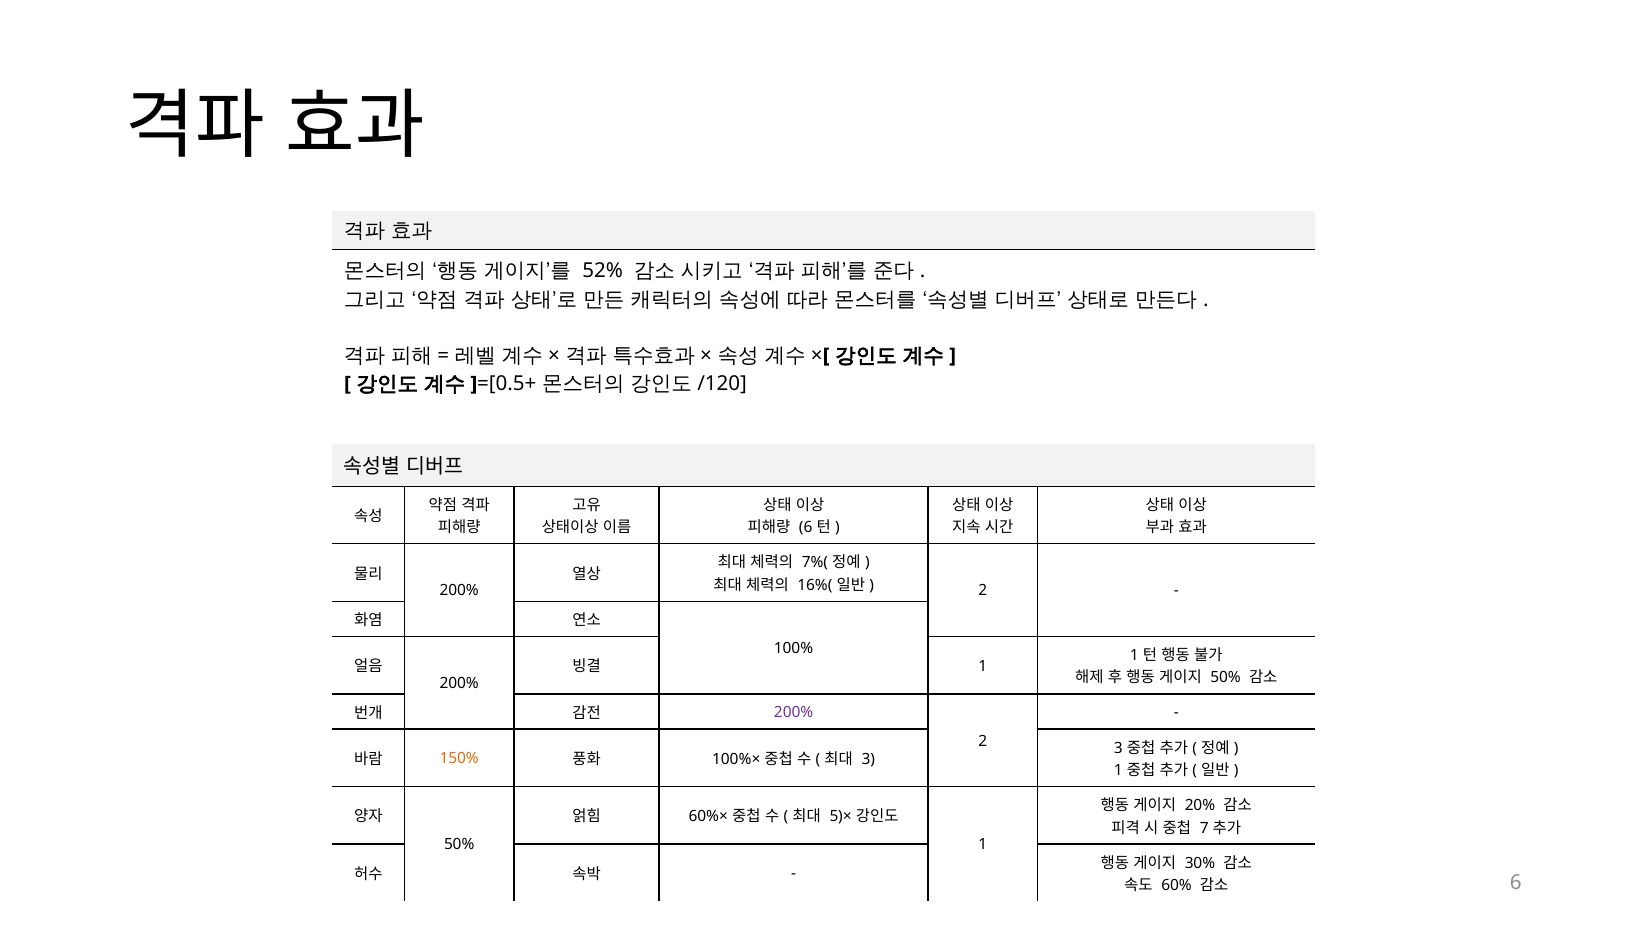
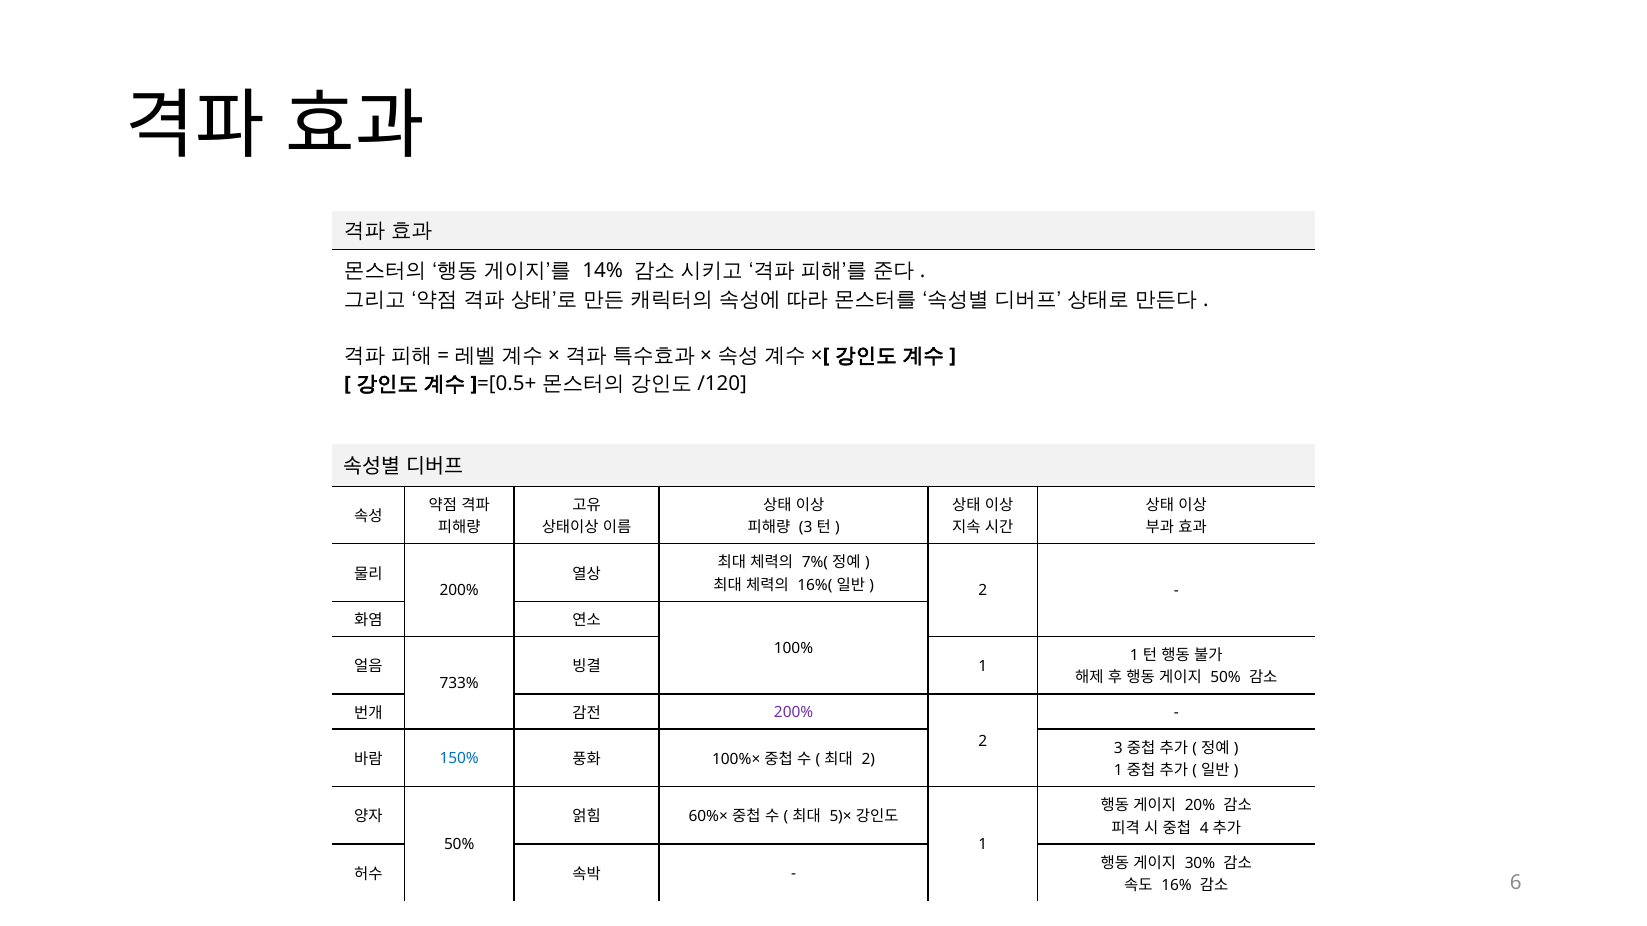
52%: 52% -> 14% (603, 271)
6: 6 -> 3 (806, 528)
200%: 200% -> 733% (459, 684)
150% colour: orange -> blue (459, 759)
3: 3 -> 2 (868, 760)
7: 7 -> 4 (1204, 828)
60%: 60% -> 16% (1177, 886)
